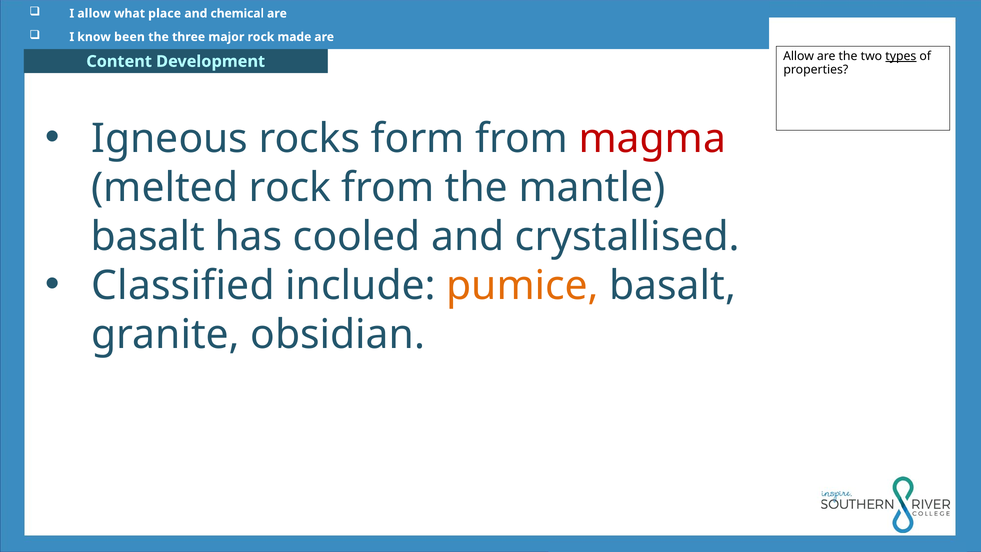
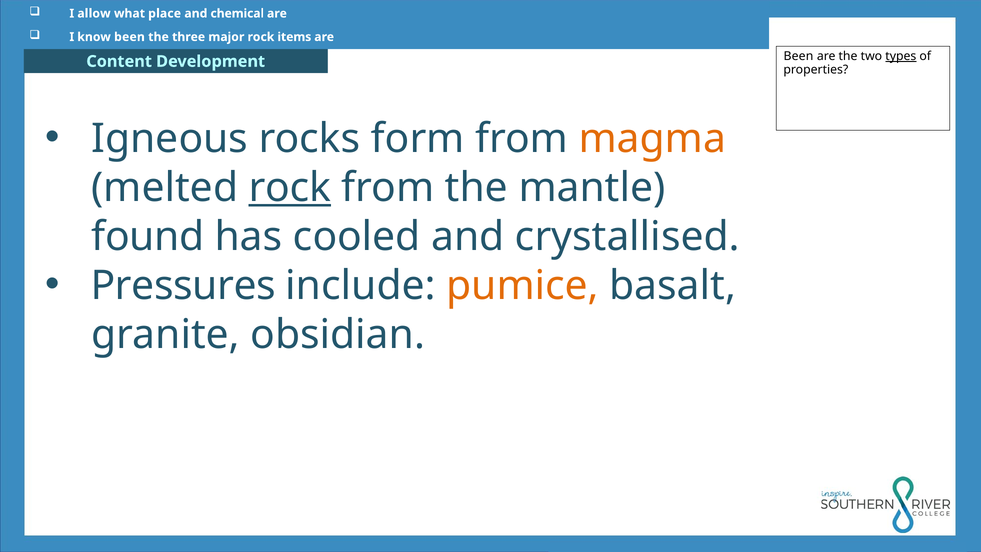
made: made -> items (294, 37)
Allow: Allow -> Been (798, 56)
magma colour: red -> orange (652, 138)
rock underline: none -> present (290, 188)
basalt: basalt -> found (148, 237)
Classified: Classified -> Pressures (183, 286)
